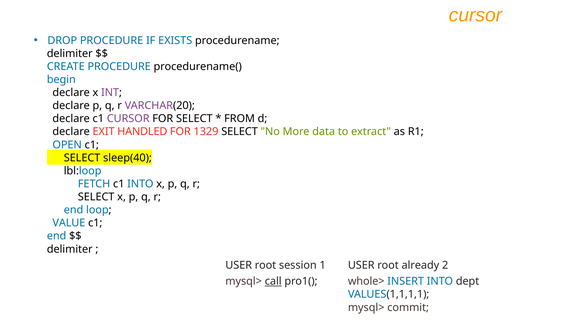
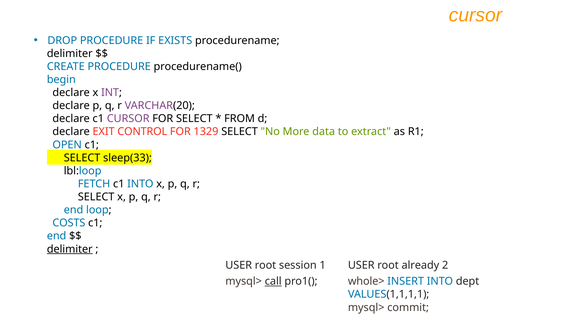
HANDLED: HANDLED -> CONTROL (142, 132)
sleep(40: sleep(40 -> sleep(33 (127, 158)
VALUE: VALUE -> COSTS (69, 223)
delimiter underline: none -> present (70, 249)
